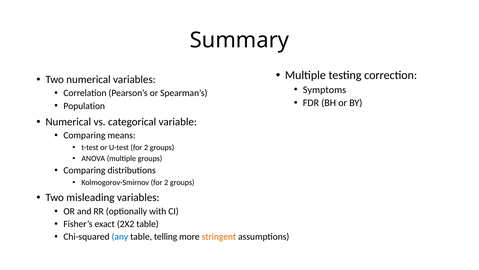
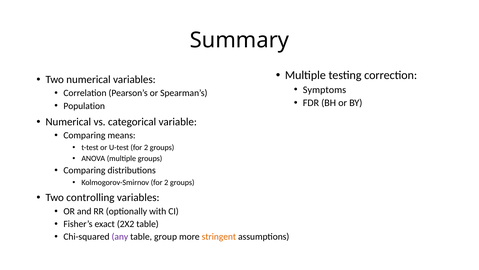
misleading: misleading -> controlling (90, 197)
any colour: blue -> purple (120, 236)
telling: telling -> group (166, 236)
